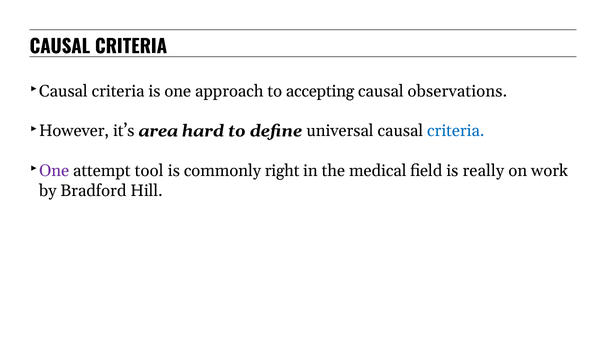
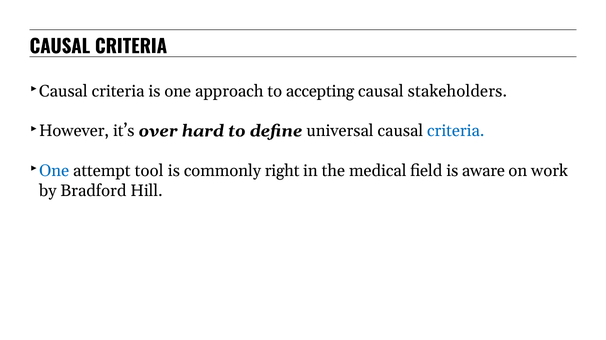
observations: observations -> stakeholders (457, 91)
area: area -> over (158, 131)
One colour: purple -> blue (54, 171)
really: really -> aware (483, 171)
